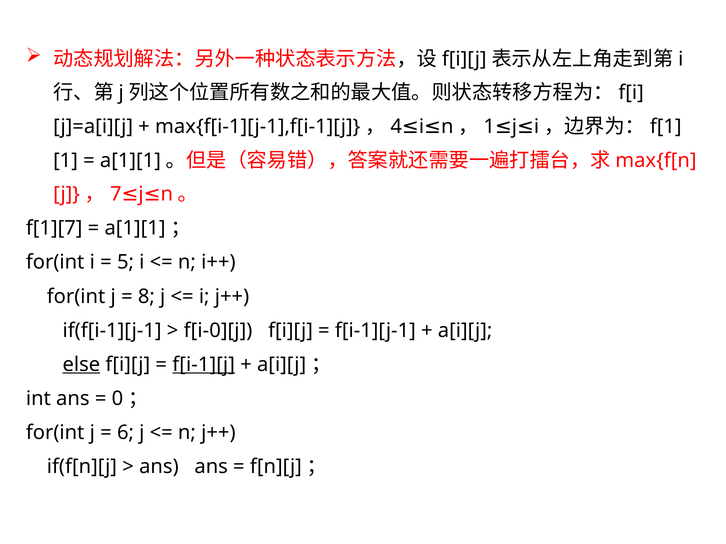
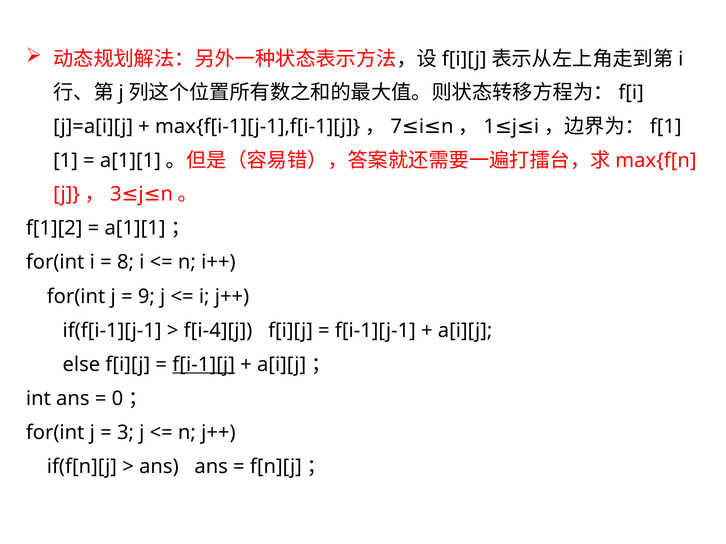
4: 4 -> 7 (396, 127)
7: 7 -> 3 (116, 194)
f[1][7: f[1][7 -> f[1][2 (54, 228)
5: 5 -> 8 (126, 263)
8: 8 -> 9 (146, 297)
f[i-0][j: f[i-0][j -> f[i-4][j (218, 331)
else underline: present -> none (81, 365)
6: 6 -> 3 (126, 433)
